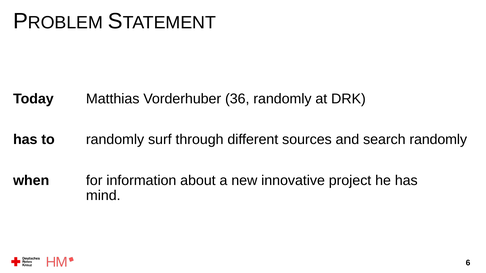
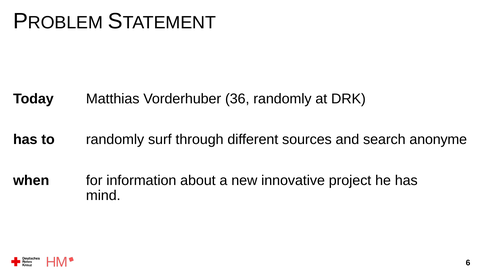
search randomly: randomly -> anonyme (438, 140)
